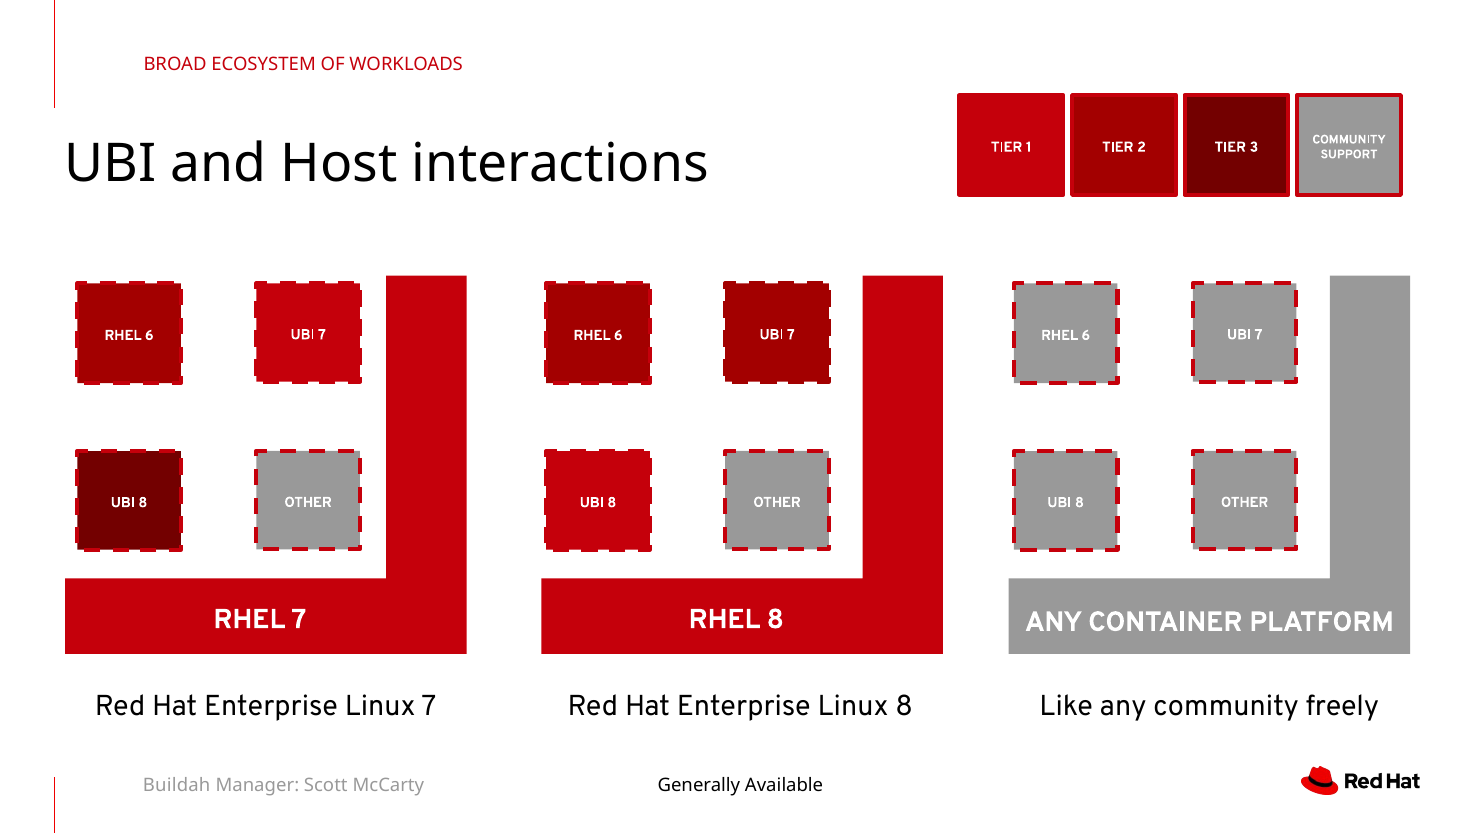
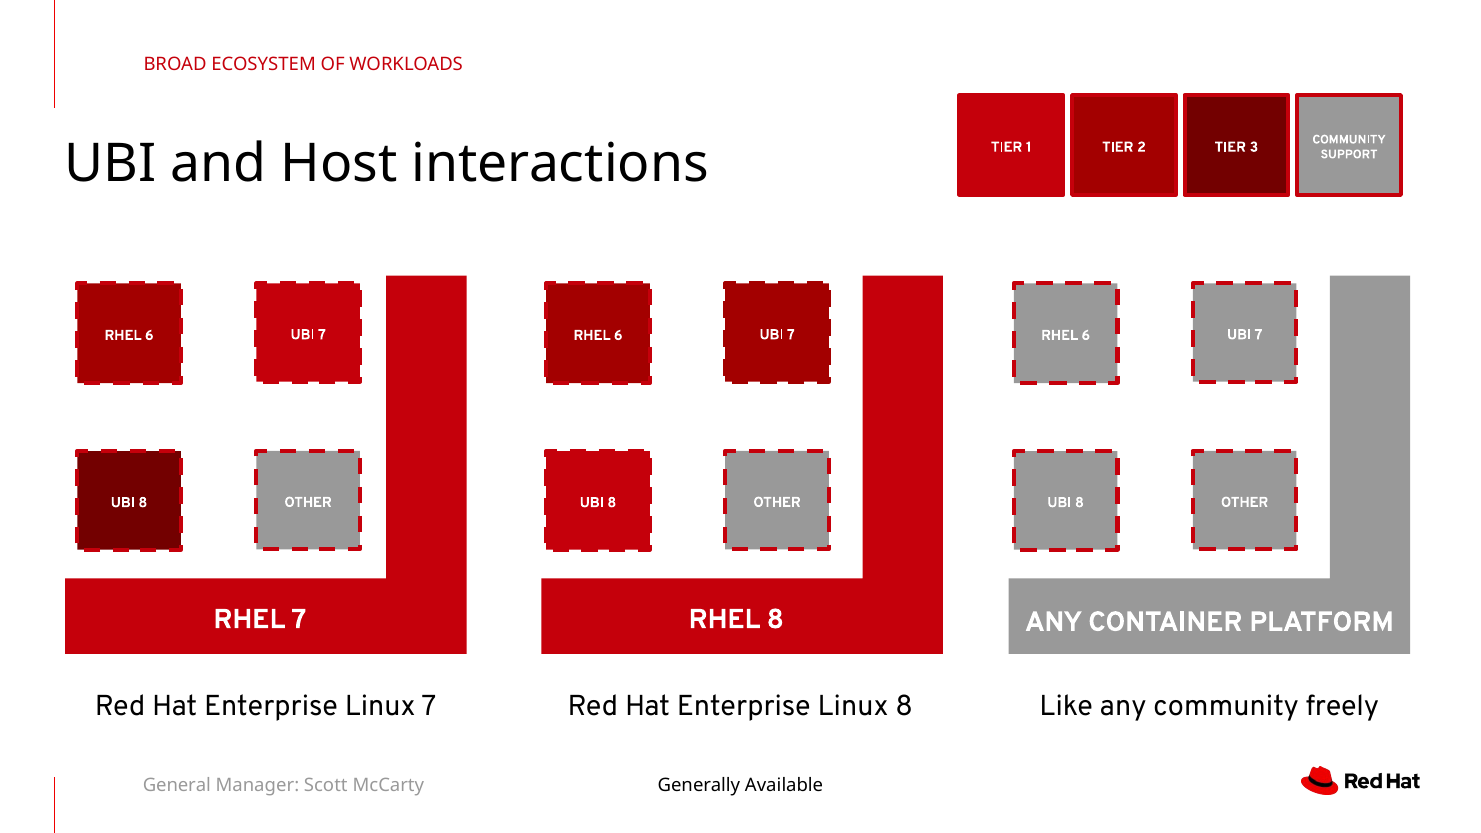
Buildah: Buildah -> General (177, 786)
